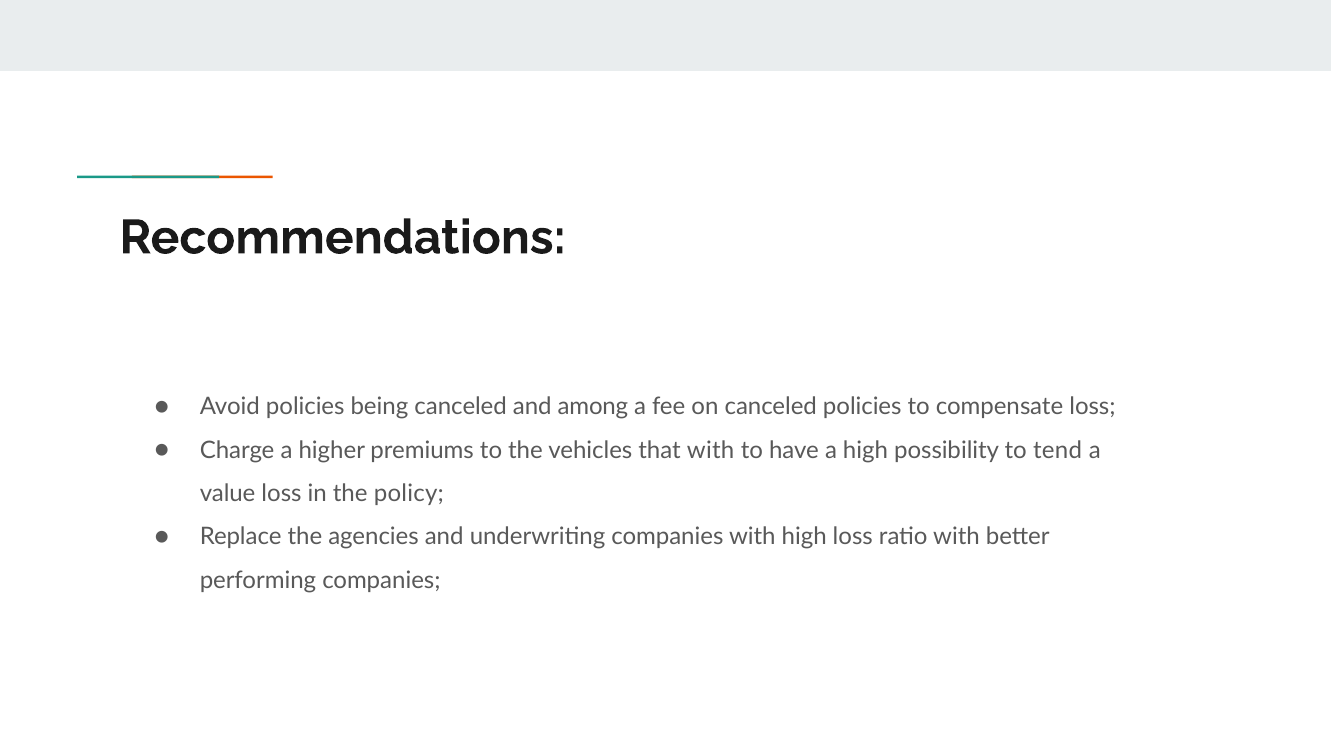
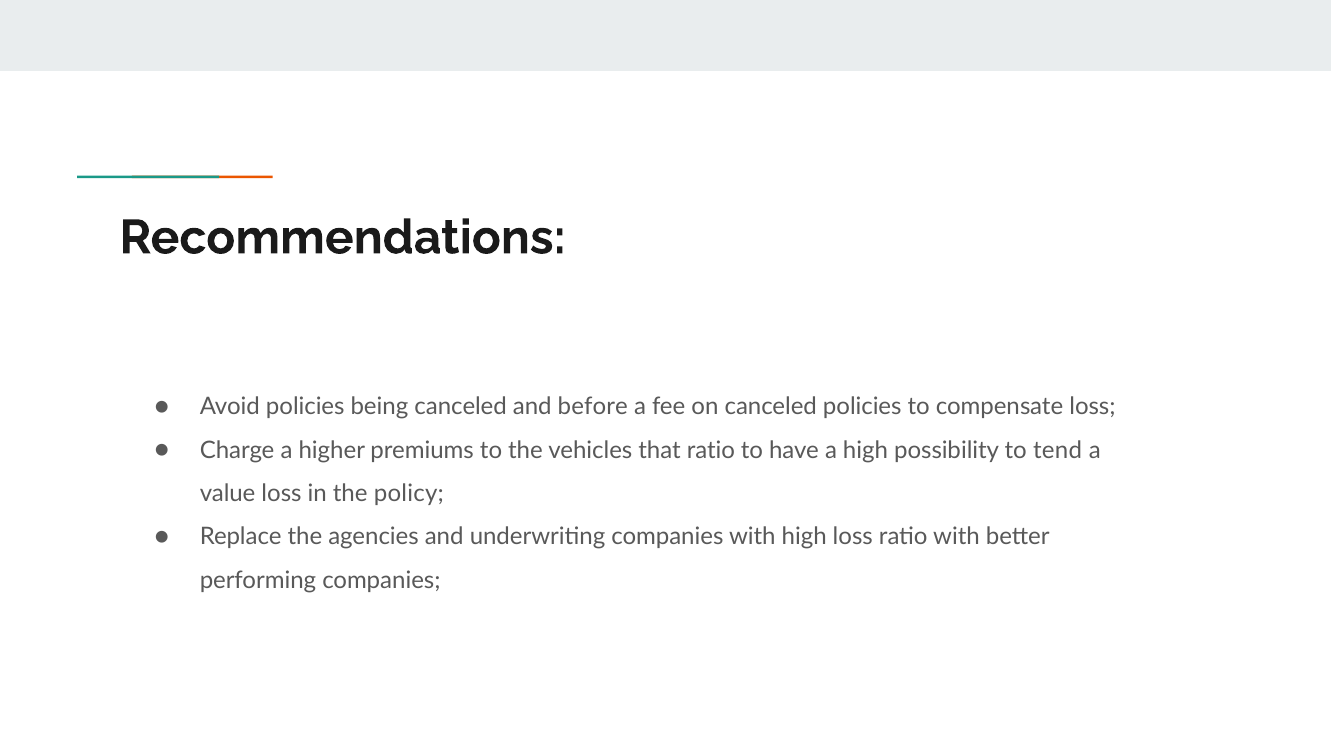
among: among -> before (593, 407)
that with: with -> ratio (711, 450)
